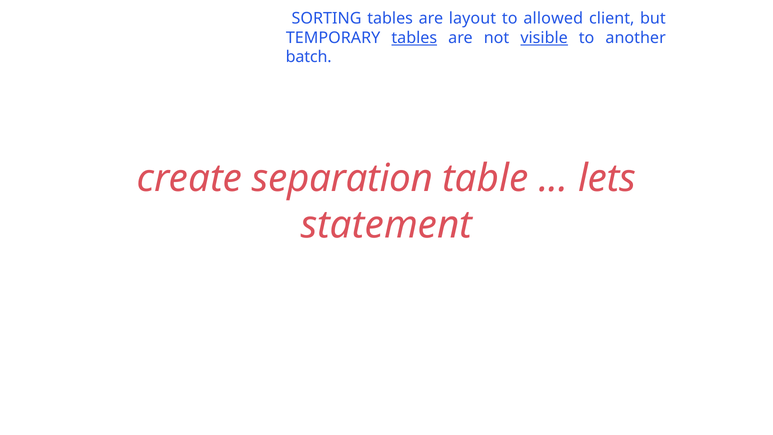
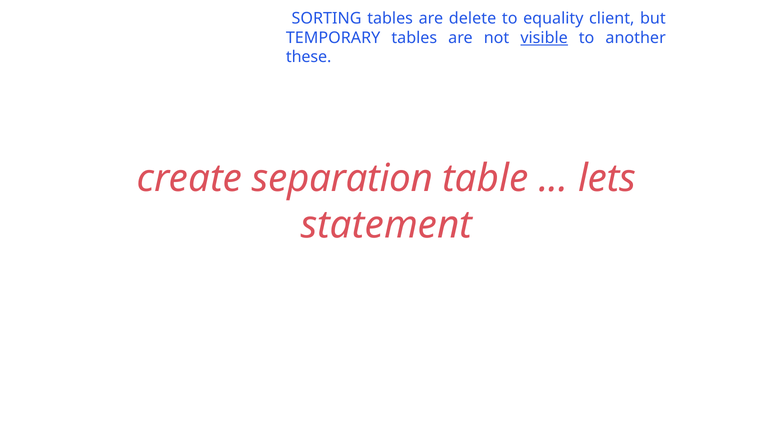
layout: layout -> delete (473, 18)
allowed: allowed -> equality (553, 18)
tables underline: present -> none (414, 38)
batch: batch -> these (309, 57)
